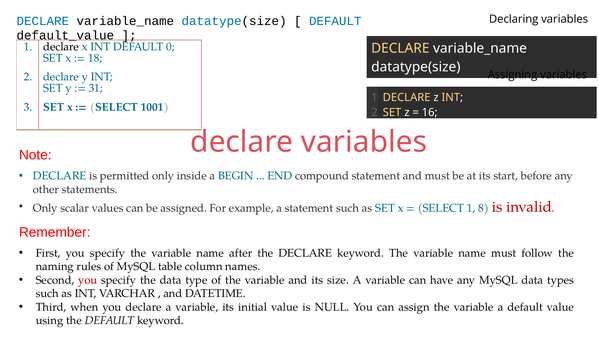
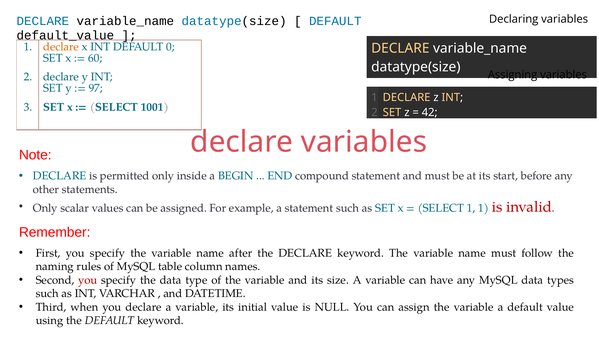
declare colour: black -> orange (61, 47)
18: 18 -> 60 (95, 58)
31: 31 -> 97 (96, 88)
16: 16 -> 42 (430, 113)
1 8: 8 -> 1 (483, 208)
